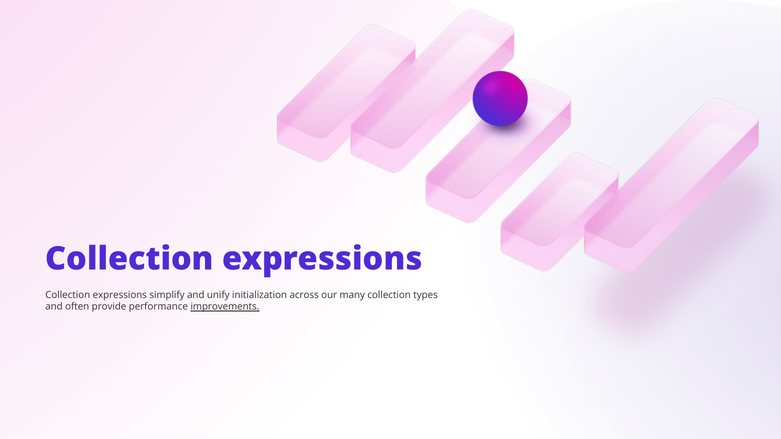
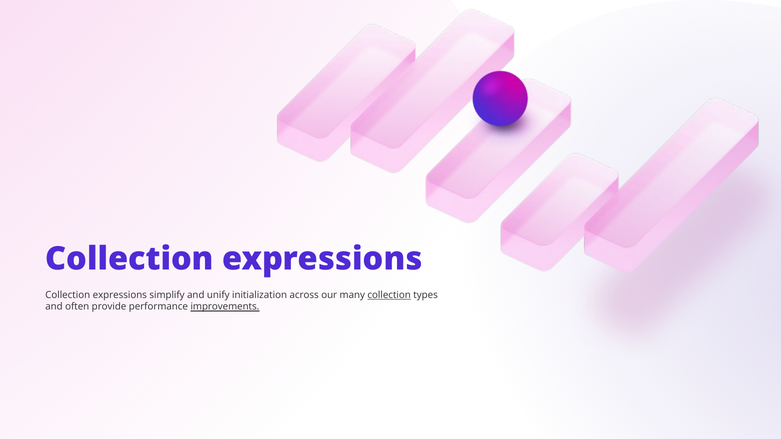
collection underline: none -> present (389, 295)
